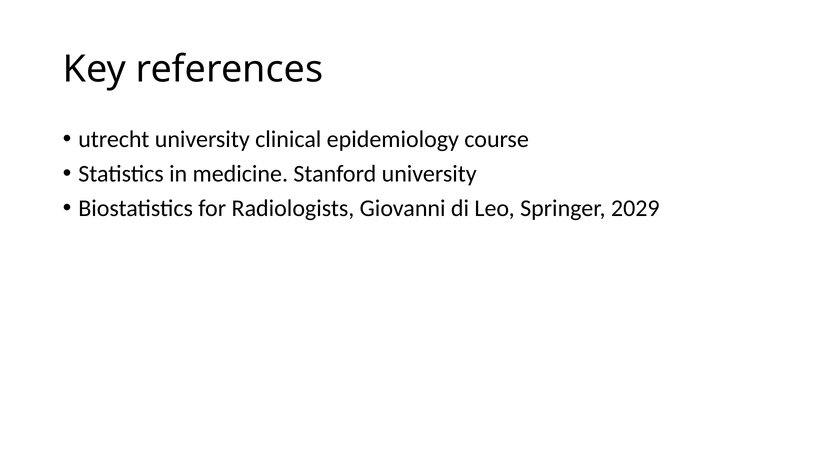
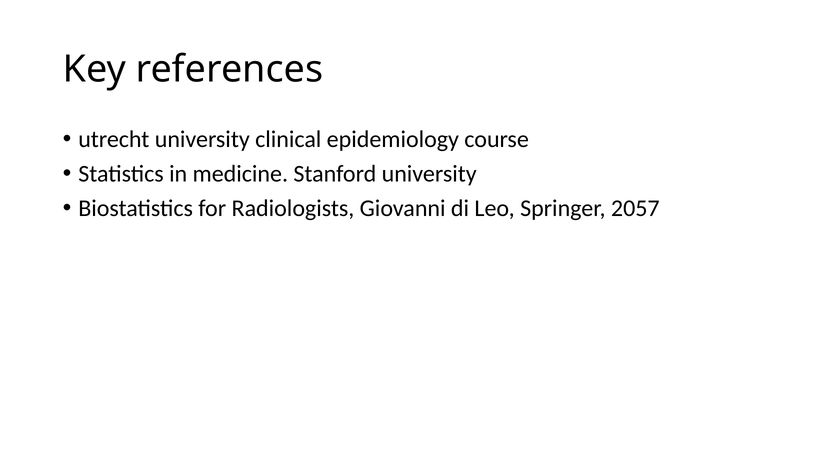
2029: 2029 -> 2057 (635, 208)
